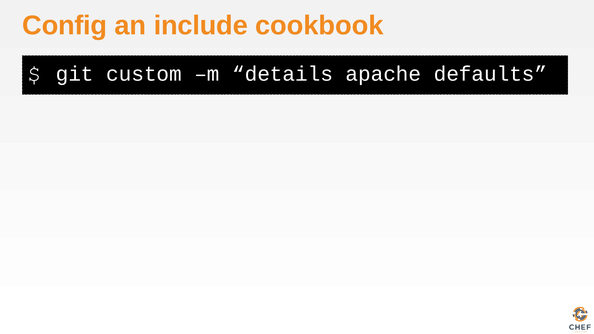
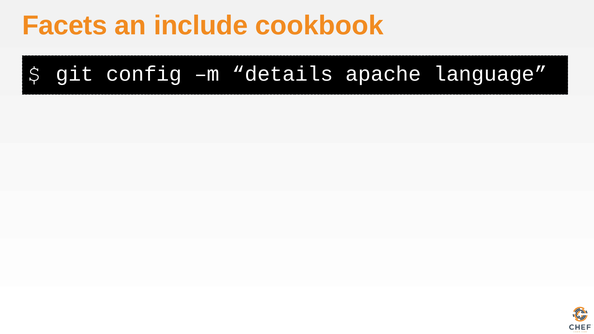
Config: Config -> Facets (65, 26)
custom: custom -> config (144, 74)
defaults: defaults -> language (490, 74)
